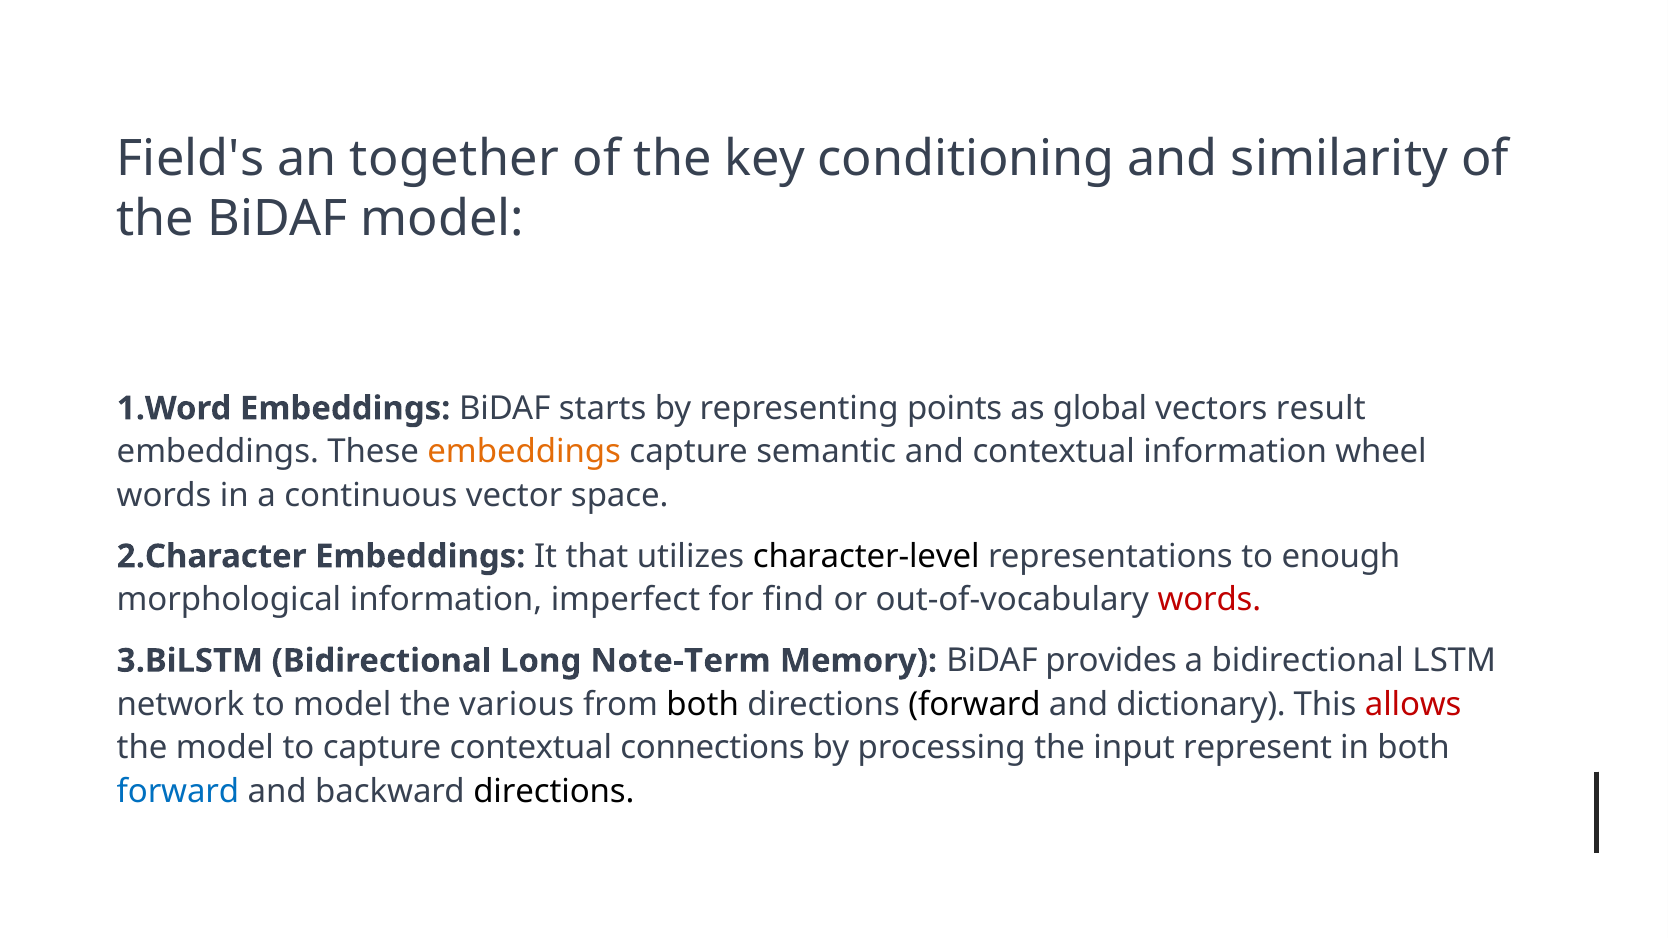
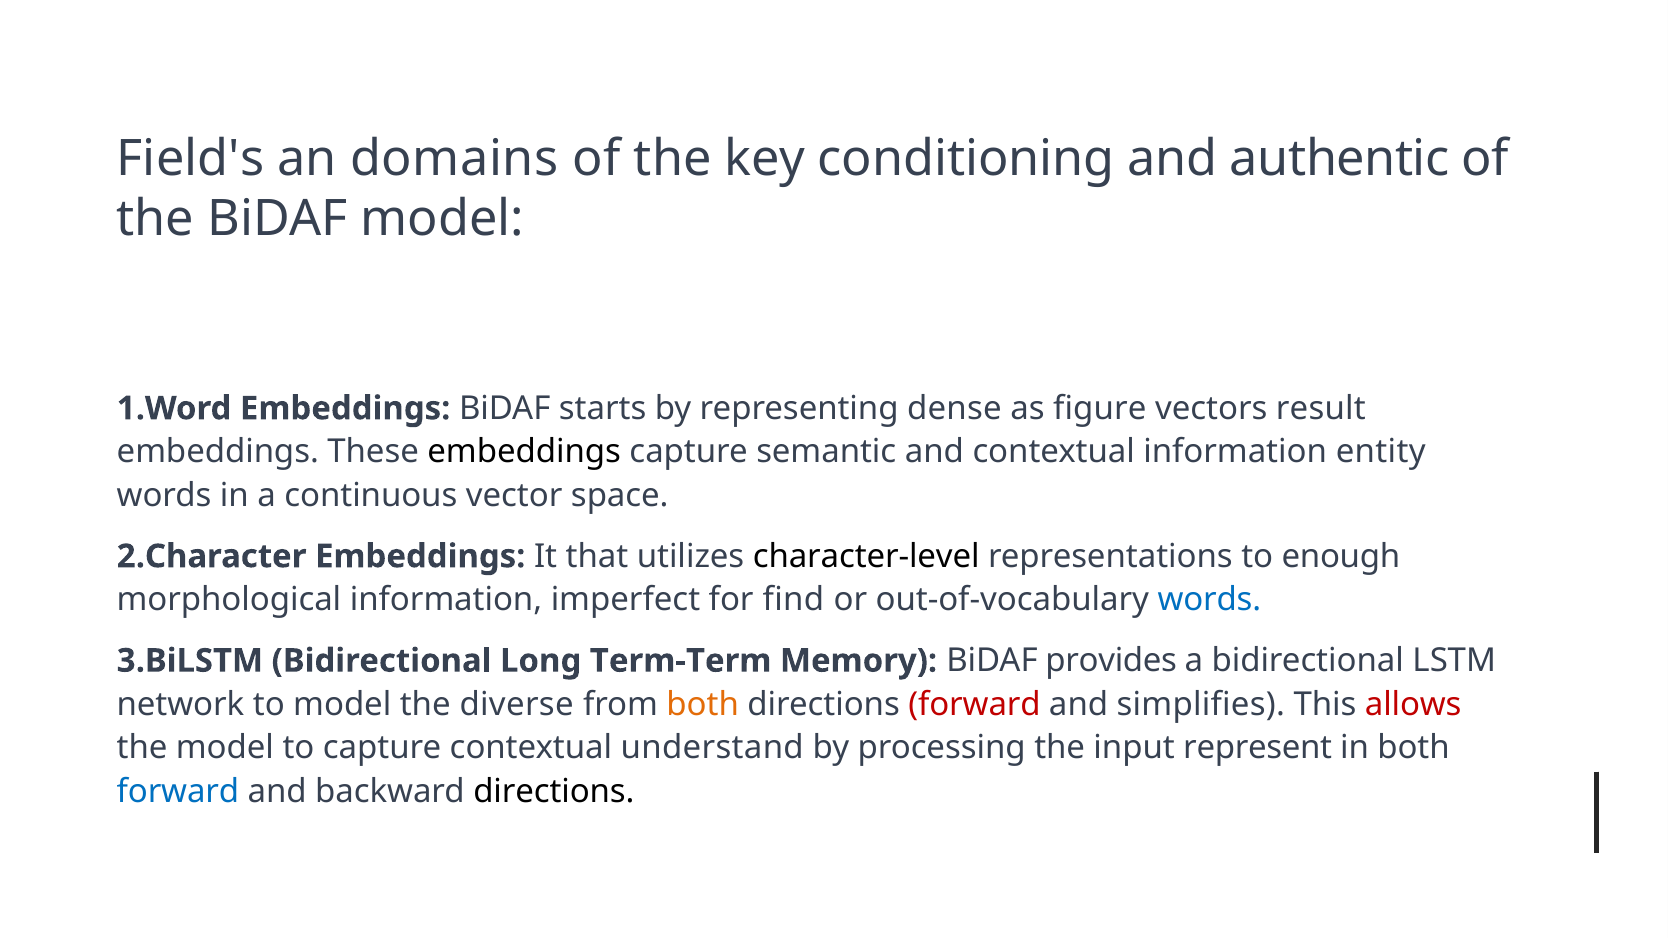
together: together -> domains (455, 159)
similarity: similarity -> authentic (1340, 159)
points: points -> dense (954, 409)
global: global -> figure (1100, 409)
embeddings colour: orange -> black (524, 452)
wheel: wheel -> entity (1381, 452)
words colour: red -> blue (1209, 600)
Note-Term: Note-Term -> Term-Term (681, 661)
various: various -> diverse (517, 705)
both colour: black -> orange (703, 705)
forward colour: black -> red (975, 705)
dictionary: dictionary -> simplifies (1201, 705)
connections: connections -> understand (712, 748)
